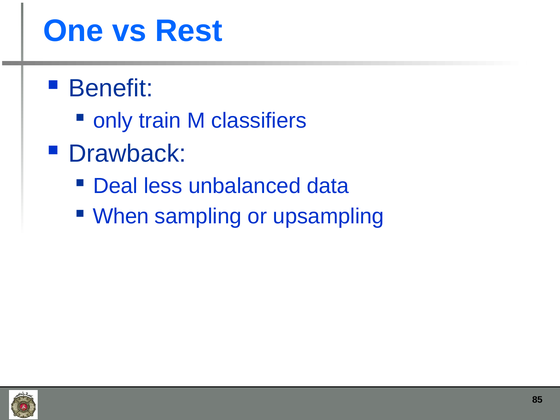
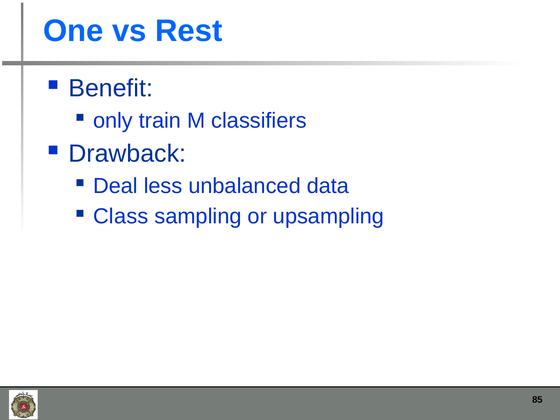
When: When -> Class (121, 216)
